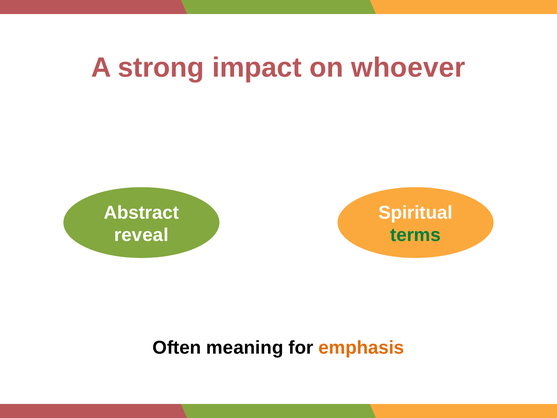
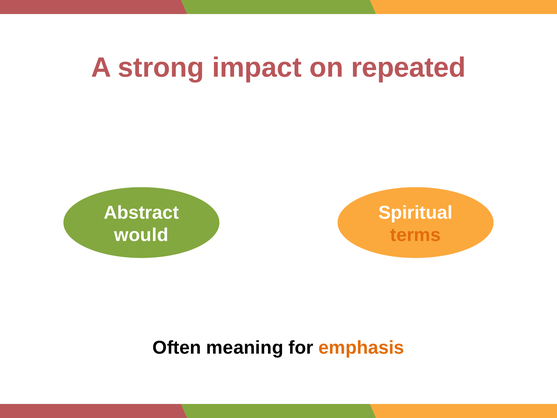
whoever: whoever -> repeated (408, 68)
reveal: reveal -> would (141, 235)
terms colour: green -> orange (416, 235)
